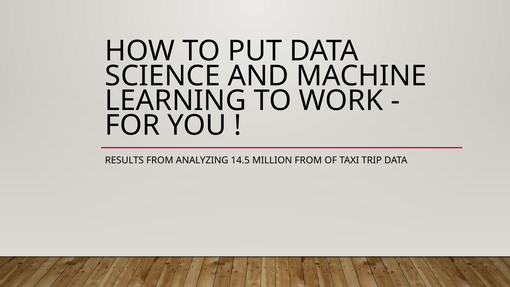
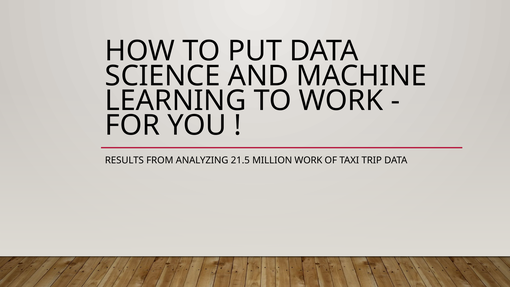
14.5: 14.5 -> 21.5 (240, 160)
MILLION FROM: FROM -> WORK (308, 160)
